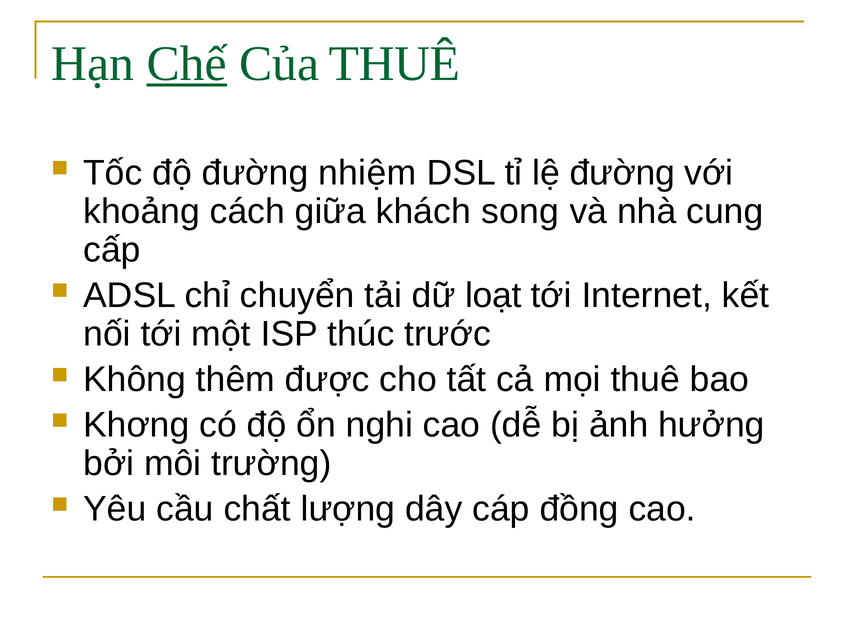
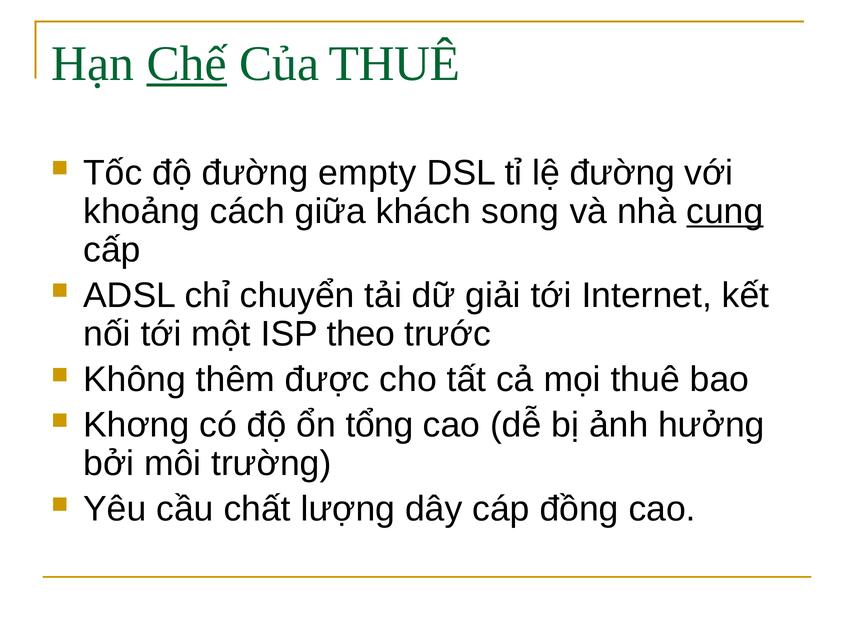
nhiệm: nhiệm -> empty (367, 173)
cung underline: none -> present (725, 211)
loạt: loạt -> giải (493, 295)
thúc: thúc -> theo (361, 334)
nghi: nghi -> tổng (380, 425)
